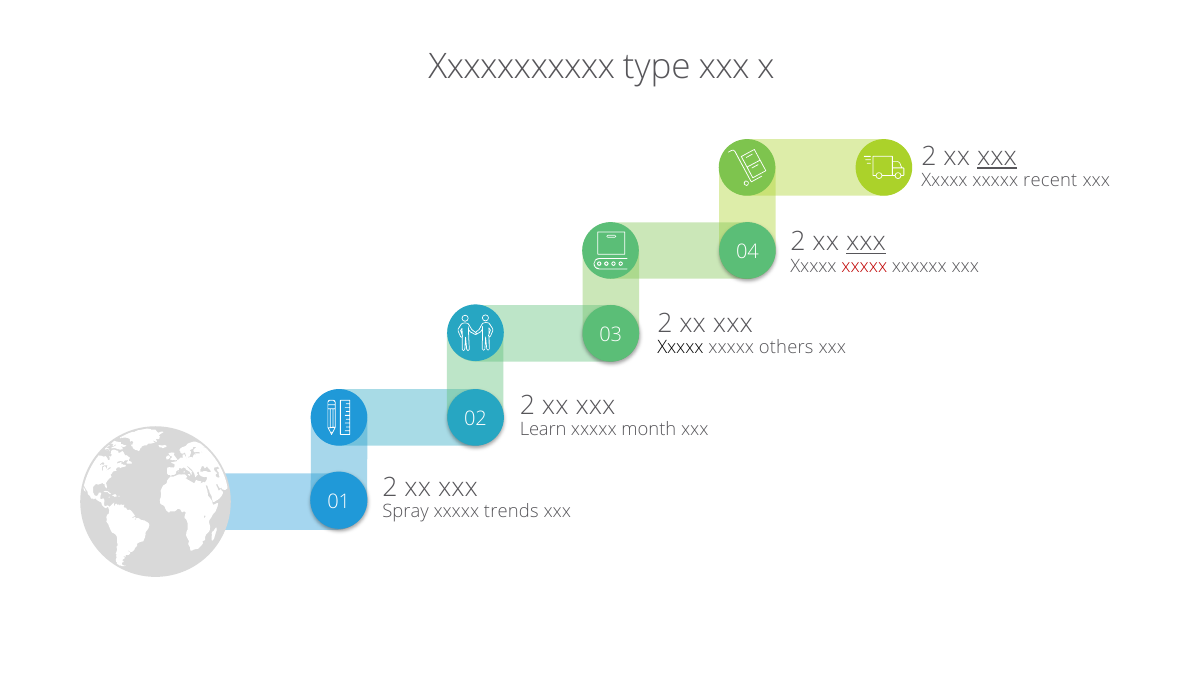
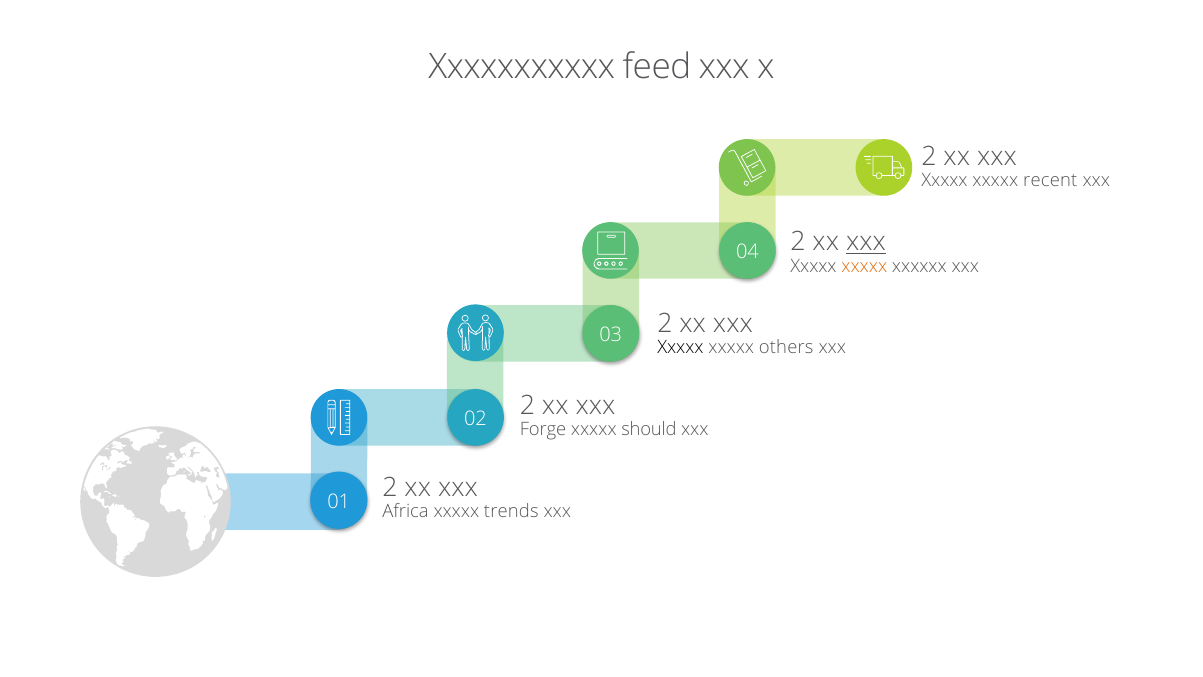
type: type -> feed (657, 67)
xxx underline: present -> none (997, 156)
xxxxx colour: red -> orange (864, 266)
Learn: Learn -> Forge (543, 430)
month: month -> should (649, 430)
Spray: Spray -> Africa (406, 512)
